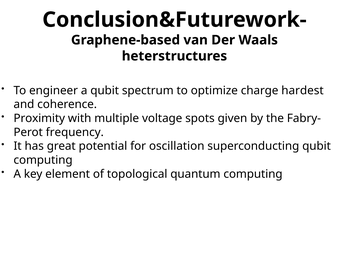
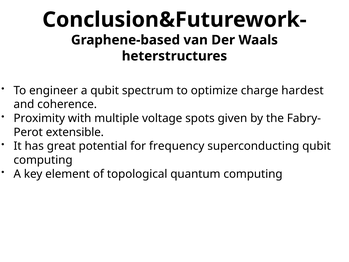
frequency: frequency -> extensible (75, 132)
oscillation: oscillation -> frequency (177, 146)
